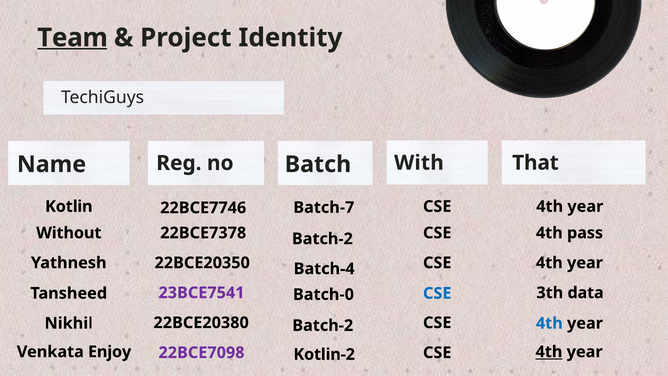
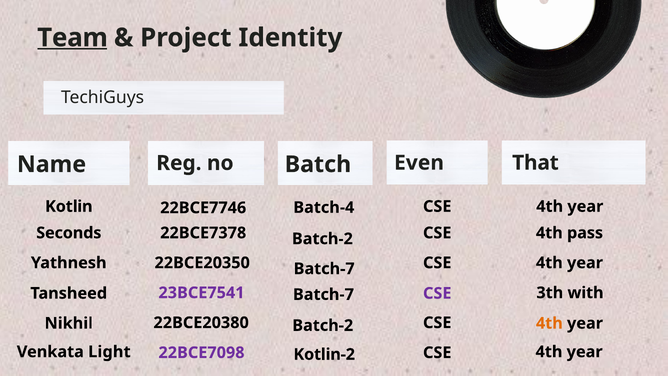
With: With -> Even (419, 163)
Batch-7: Batch-7 -> Batch-4 (324, 207)
Without: Without -> Seconds (69, 233)
Batch-4: Batch-4 -> Batch-7 (324, 269)
data: data -> with (586, 293)
CSE colour: blue -> purple (437, 293)
Batch-0: Batch-0 -> Batch-7 (323, 294)
4th colour: blue -> orange (549, 323)
Enjoy: Enjoy -> Light (109, 352)
4th underline: present -> none (549, 352)
